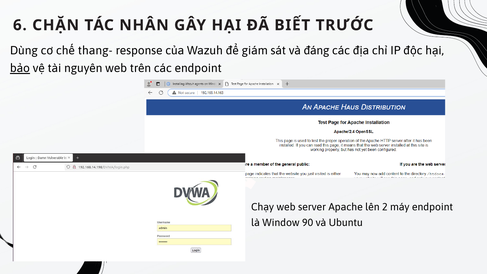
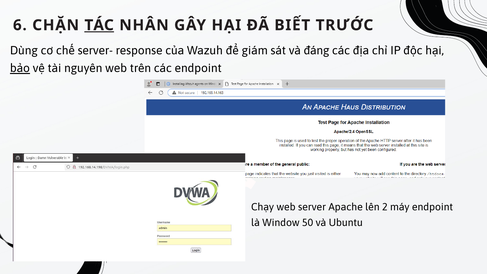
TÁC underline: none -> present (99, 25)
thang-: thang- -> server- (95, 51)
90: 90 -> 50 (308, 223)
